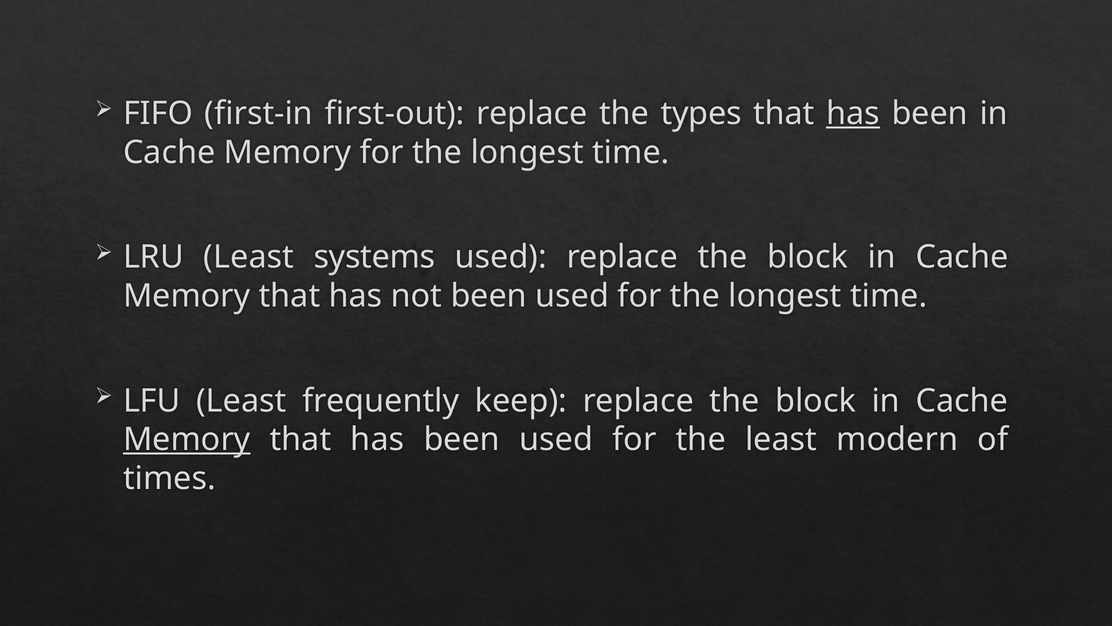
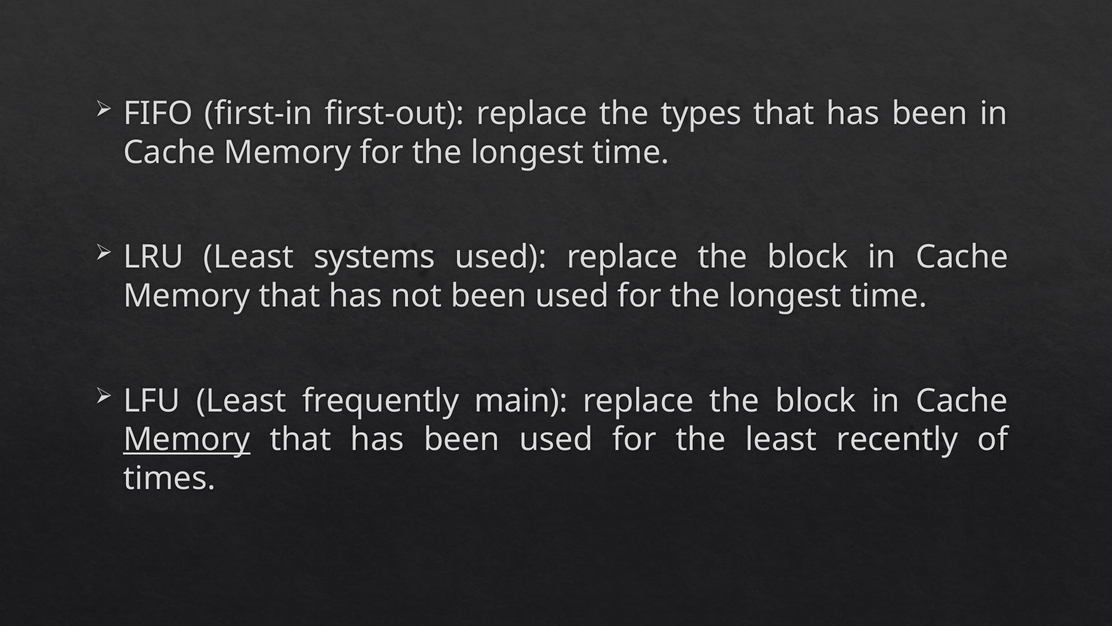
has underline: present -> none (853, 114)
keep: keep -> main (521, 401)
modern: modern -> recently (897, 439)
